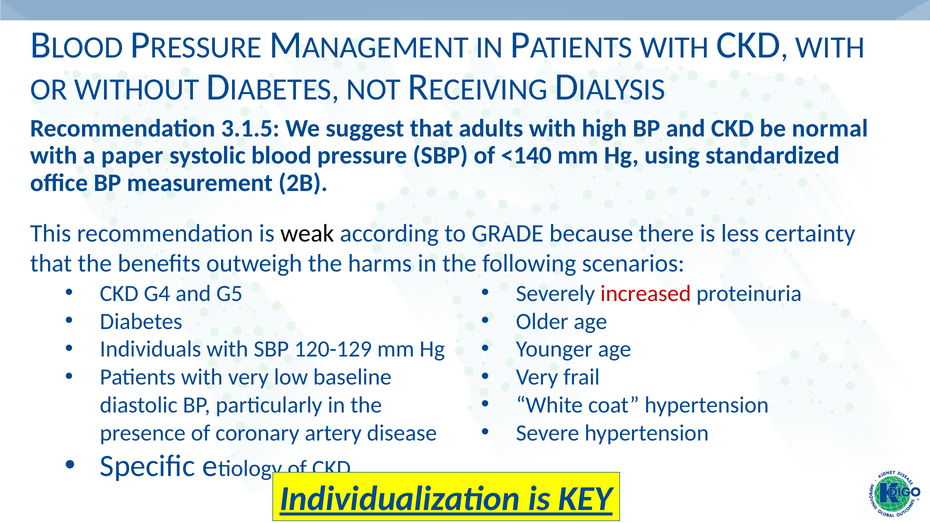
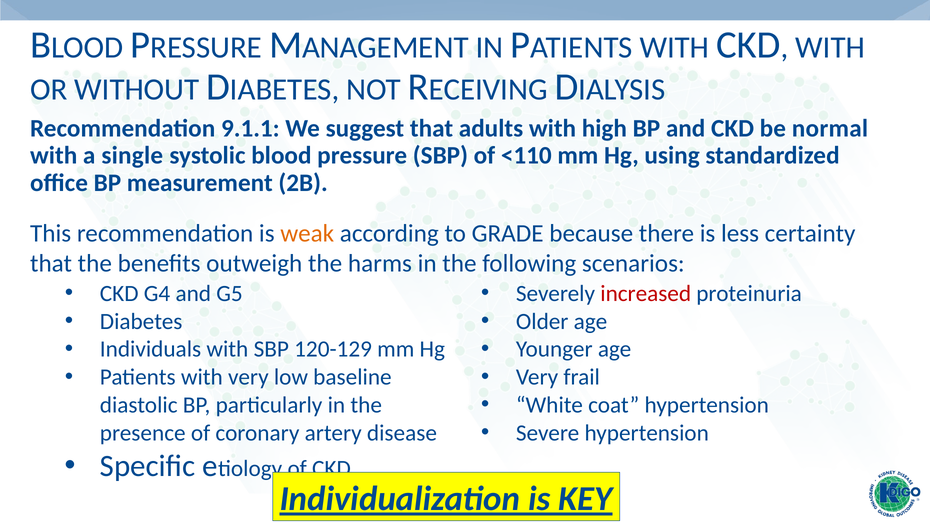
3.1.5: 3.1.5 -> 9.1.1 (250, 128)
paper: paper -> single (132, 156)
<140: <140 -> <110 (526, 156)
weak colour: black -> orange (307, 234)
